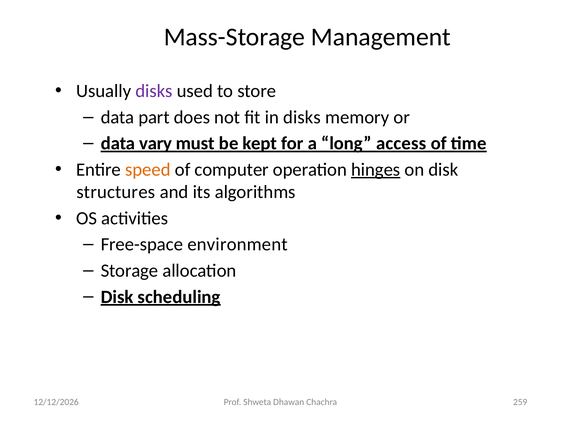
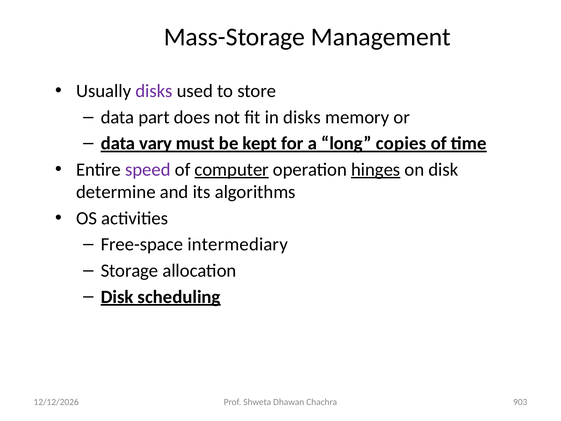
access: access -> copies (401, 143)
speed colour: orange -> purple (148, 170)
computer underline: none -> present (232, 170)
structures: structures -> determine (116, 192)
environment: environment -> intermediary (238, 244)
259: 259 -> 903 (520, 402)
